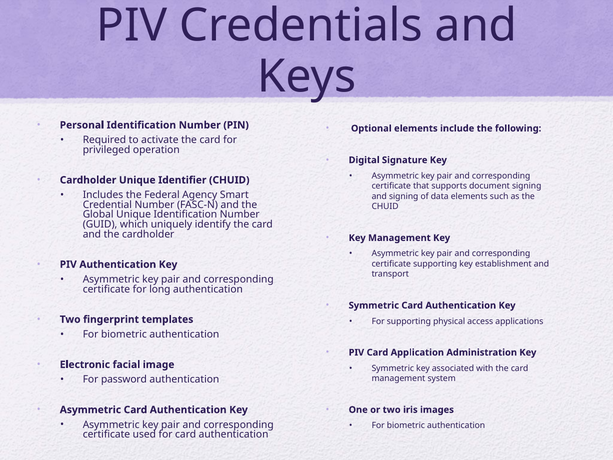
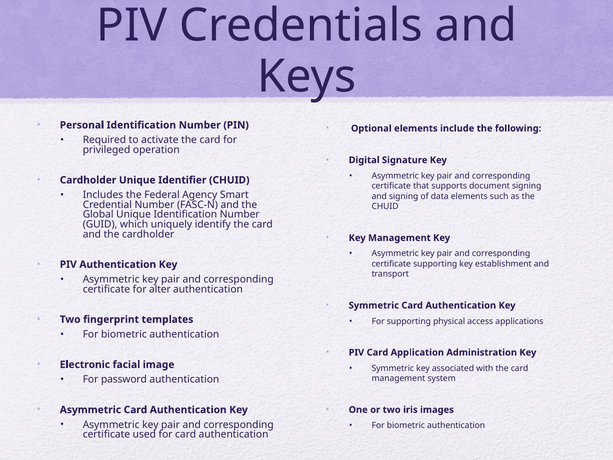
long: long -> alter (160, 289)
